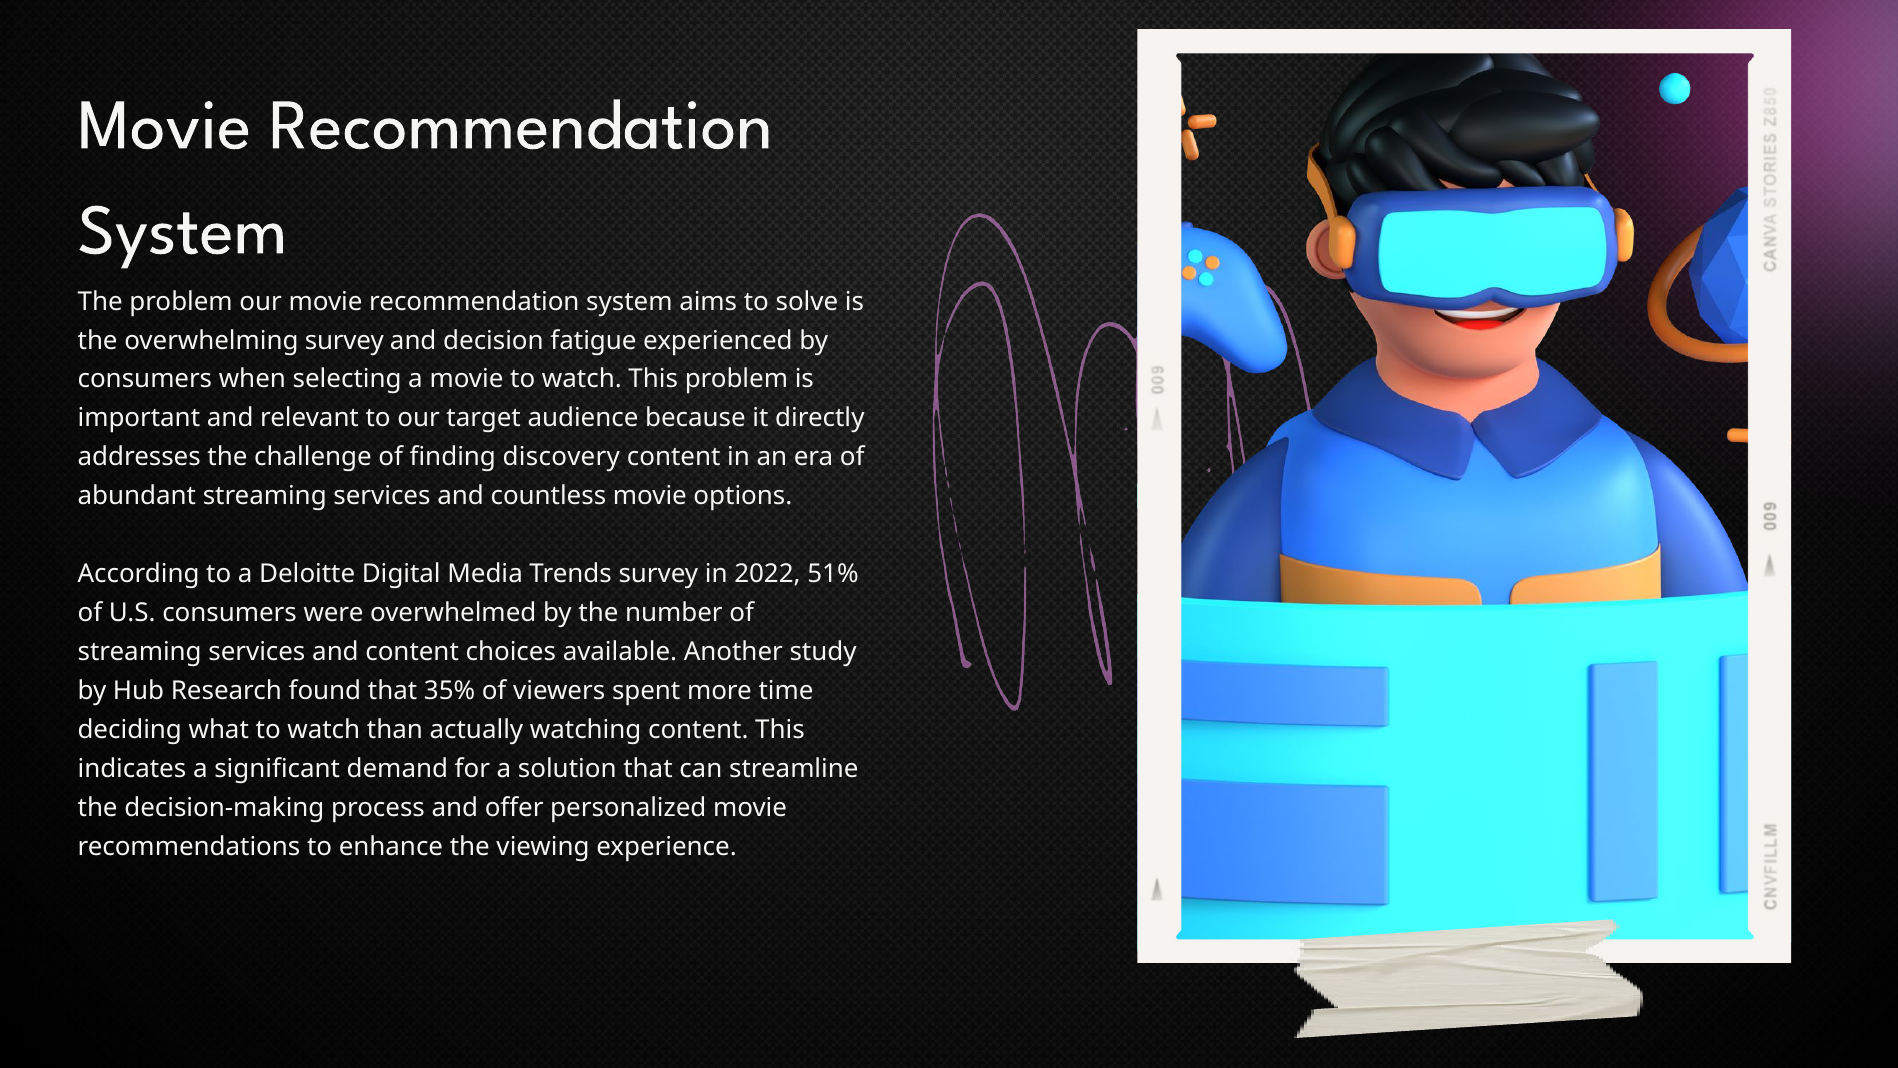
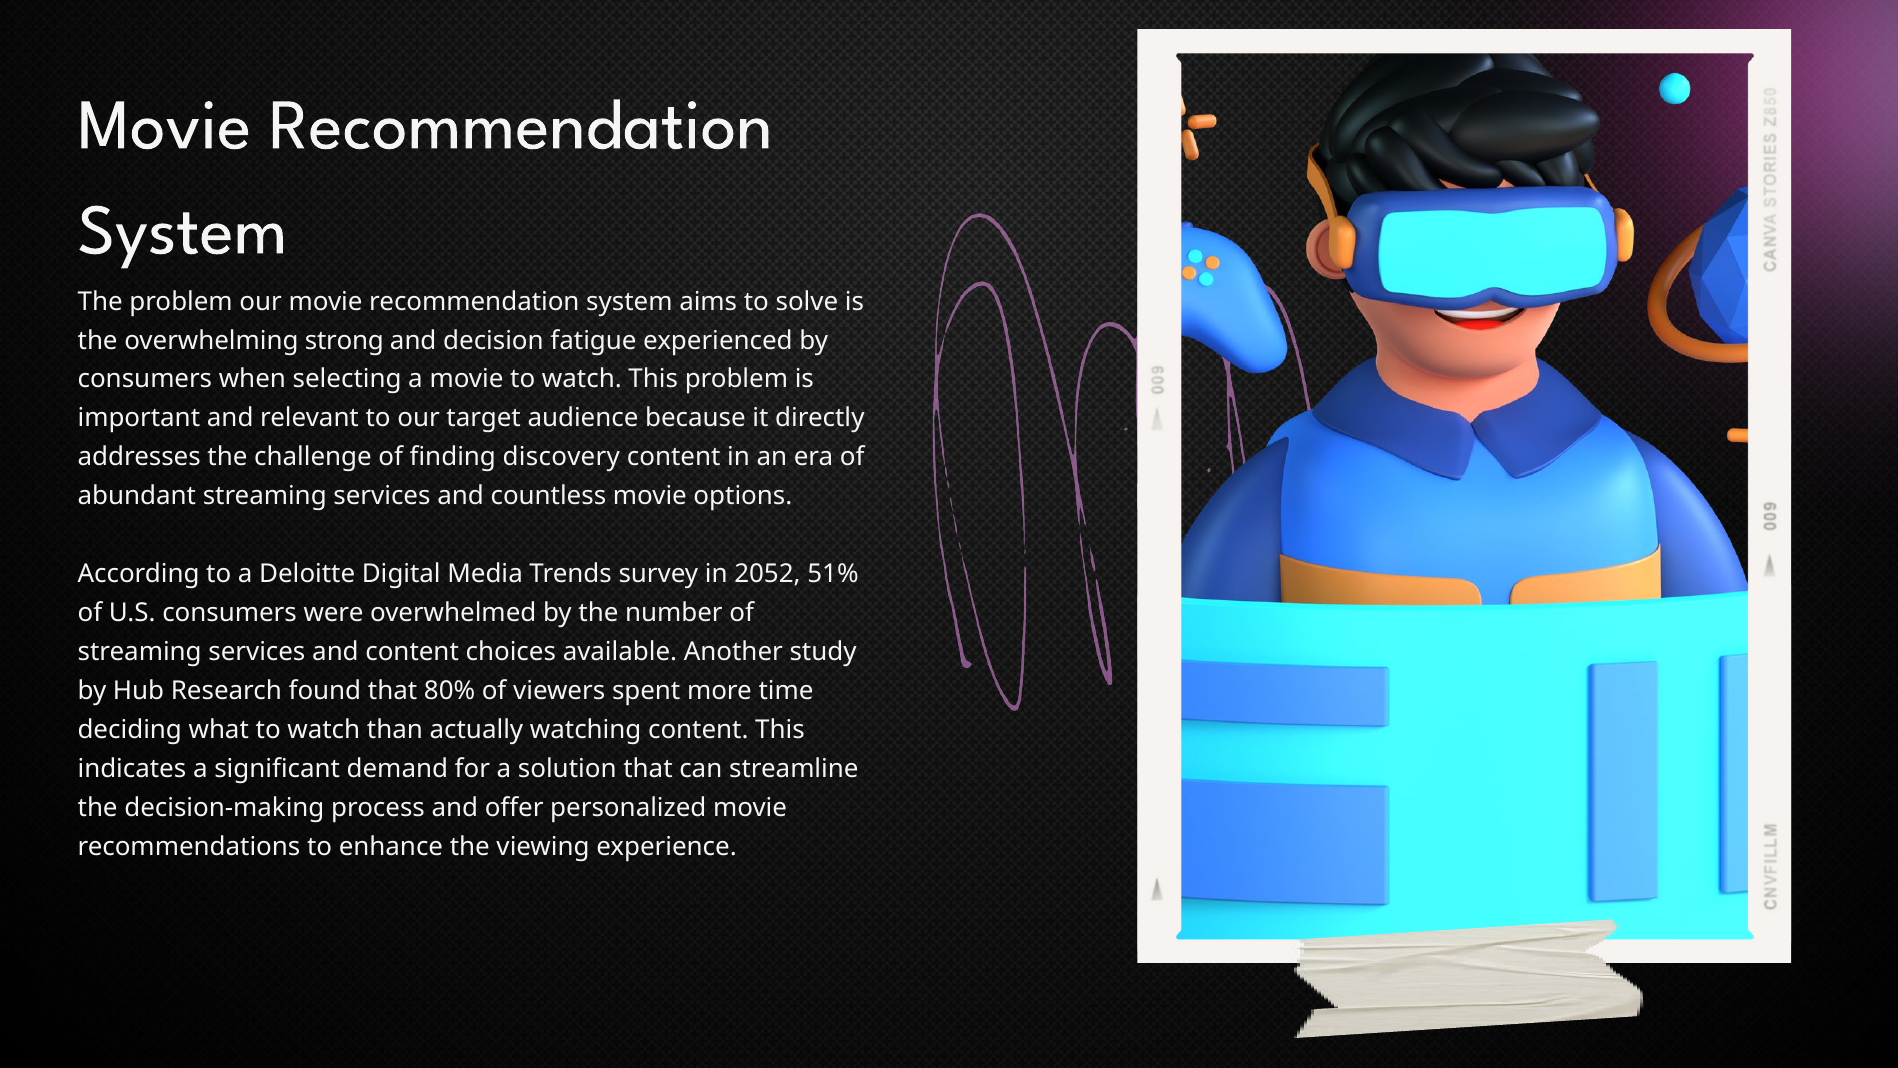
overwhelming survey: survey -> strong (344, 340)
2022: 2022 -> 2052 (767, 574)
35%: 35% -> 80% (450, 691)
